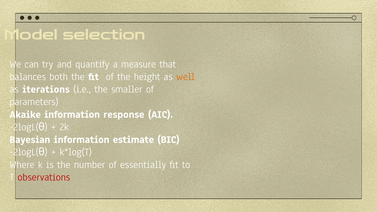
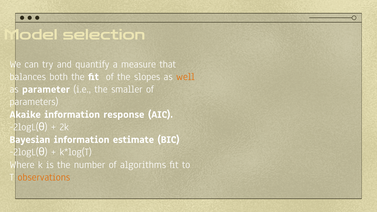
height: height -> slopes (147, 77)
iterations: iterations -> parameter (46, 89)
essentially: essentially -> algorithms (143, 165)
observations colour: red -> orange (44, 177)
